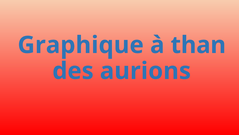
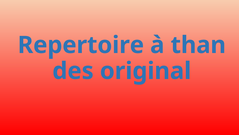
Graphique: Graphique -> Repertoire (81, 45)
aurions: aurions -> original (146, 71)
